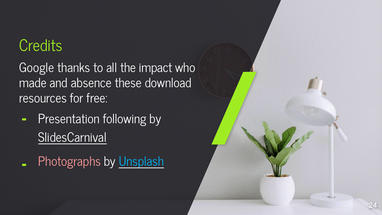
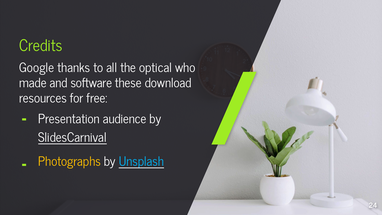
impact: impact -> optical (156, 68)
absence: absence -> software (91, 83)
following: following -> audience (125, 119)
Photographs colour: pink -> yellow (69, 162)
